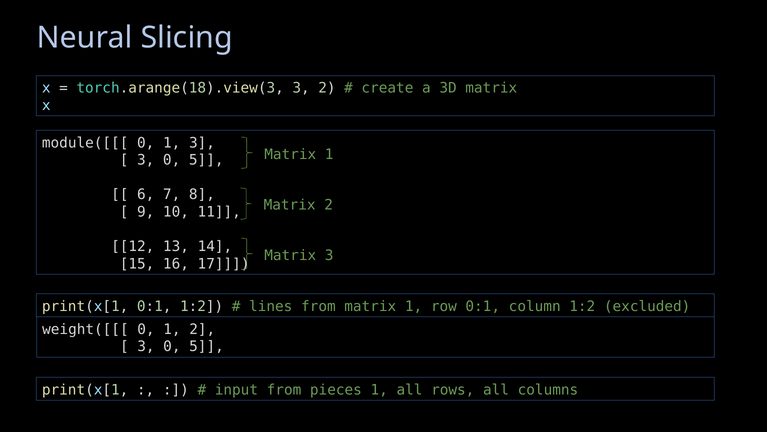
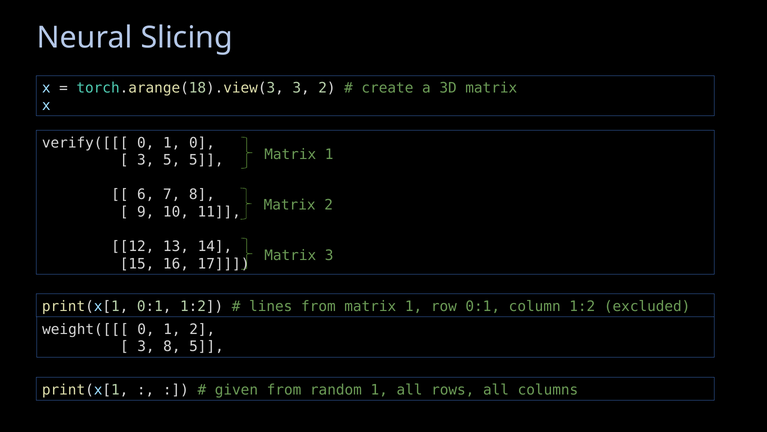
module([[[: module([[[ -> verify([[[ (85, 143)
1 3: 3 -> 0 (202, 143)
0: 0 -> 5 (172, 160)
0: 0 -> 8 (172, 346)
input: input -> given (236, 389)
pieces: pieces -> random (336, 389)
